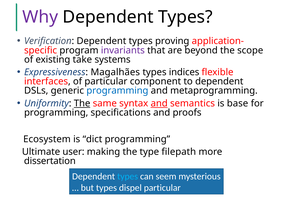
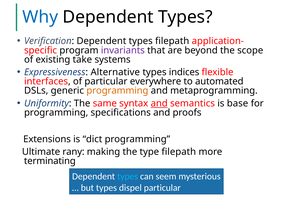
Why colour: purple -> blue (40, 17)
types proving: proving -> filepath (172, 41)
Magalhães: Magalhães -> Alternative (115, 72)
component: component -> everywhere (156, 81)
to dependent: dependent -> automated (219, 81)
programming colour: blue -> orange (117, 91)
The underline: present -> none (82, 103)
Ecosystem: Ecosystem -> Extensions (47, 139)
user: user -> rany (73, 152)
dissertation: dissertation -> terminating (50, 161)
